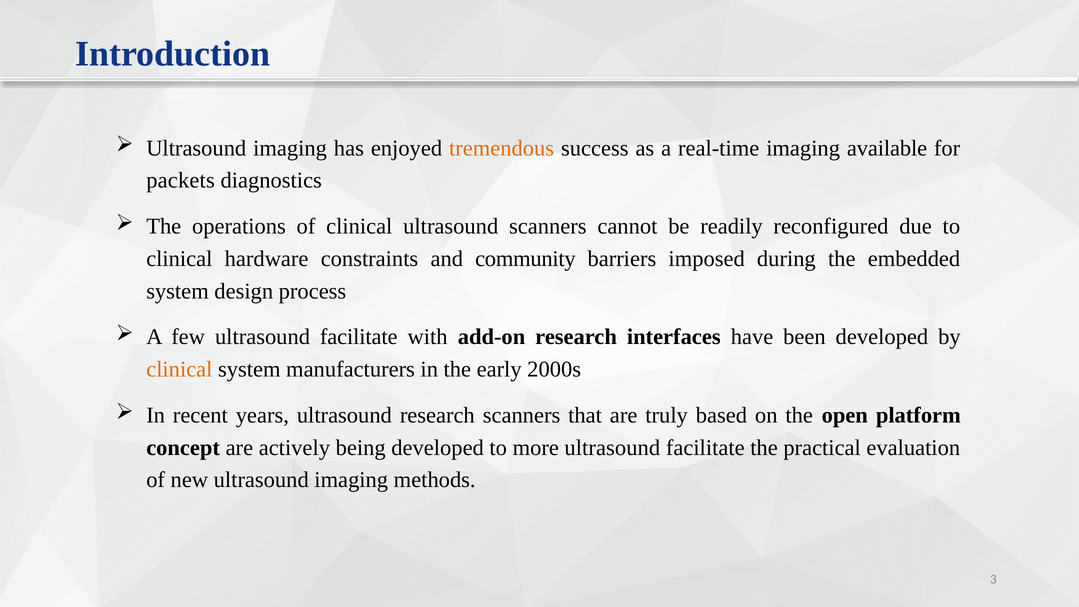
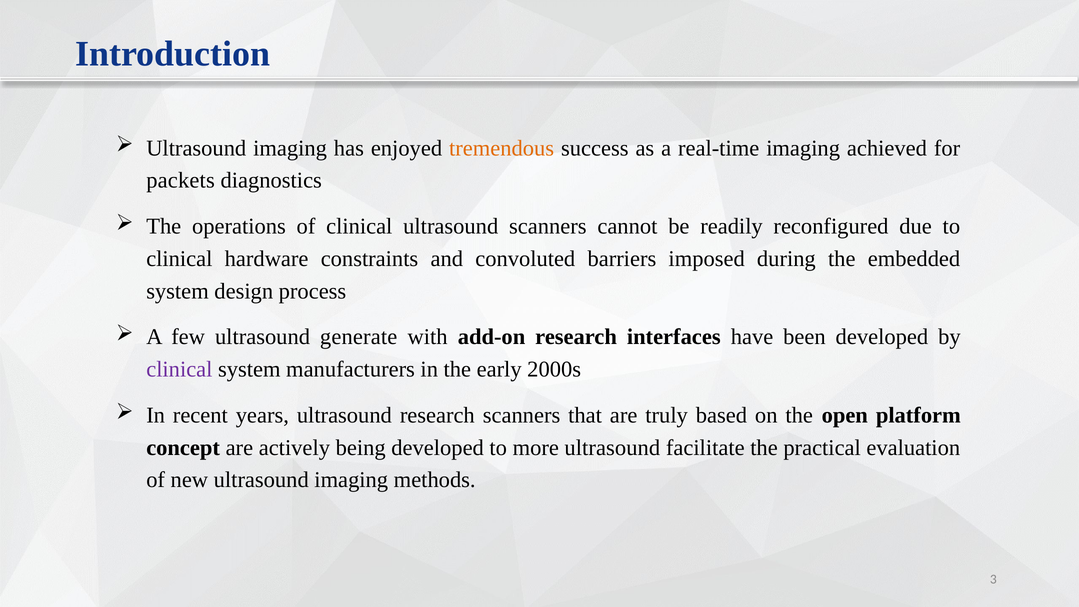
available: available -> achieved (887, 148)
community: community -> convoluted (525, 259)
few ultrasound facilitate: facilitate -> generate (359, 337)
clinical colour: orange -> purple (179, 369)
